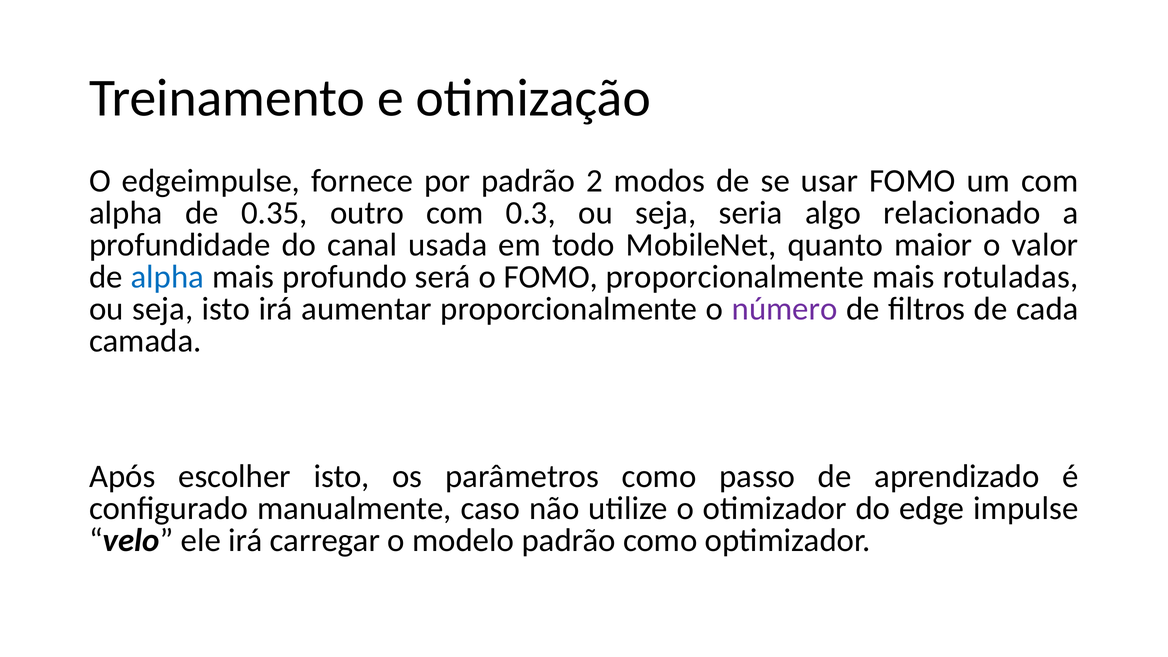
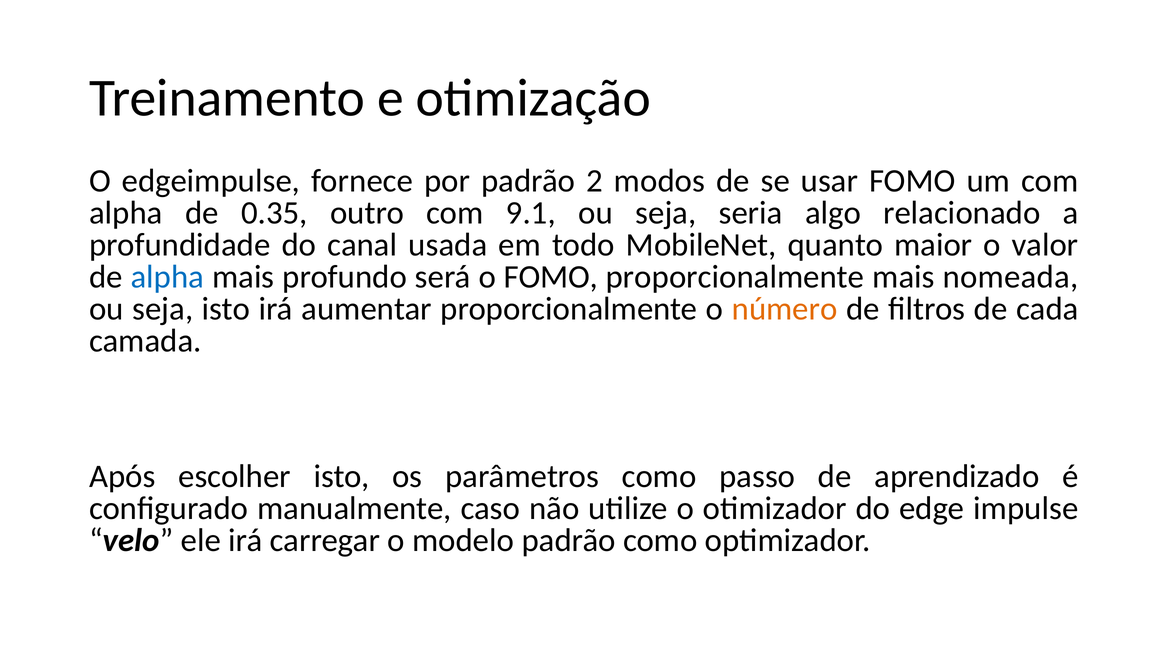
0.3: 0.3 -> 9.1 (531, 213)
rotuladas: rotuladas -> nomeada (1011, 277)
número colour: purple -> orange (785, 309)
